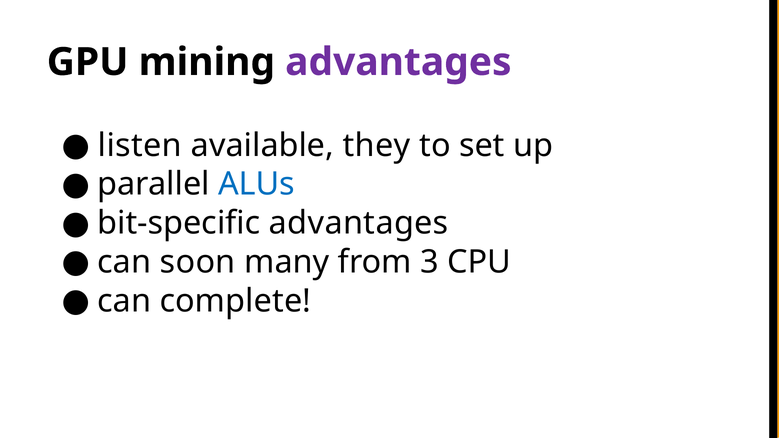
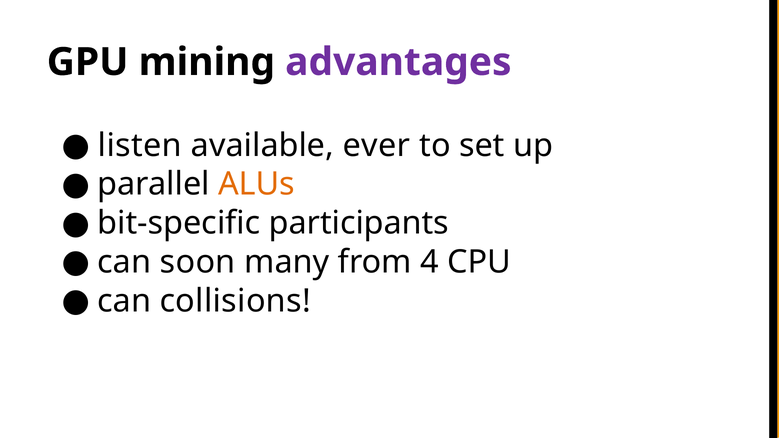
they: they -> ever (377, 145)
ALUs colour: blue -> orange (257, 184)
bit-specific advantages: advantages -> participants (359, 223)
3: 3 -> 4 (429, 262)
complete: complete -> collisions (235, 301)
